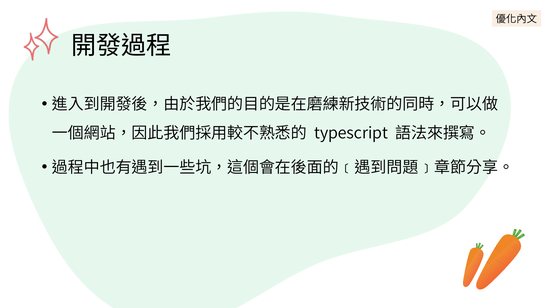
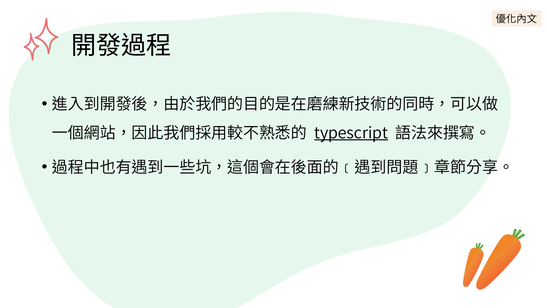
typescript underline: none -> present (351, 133)
